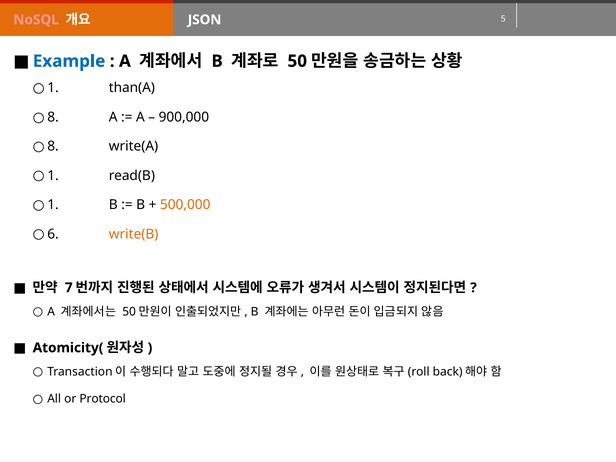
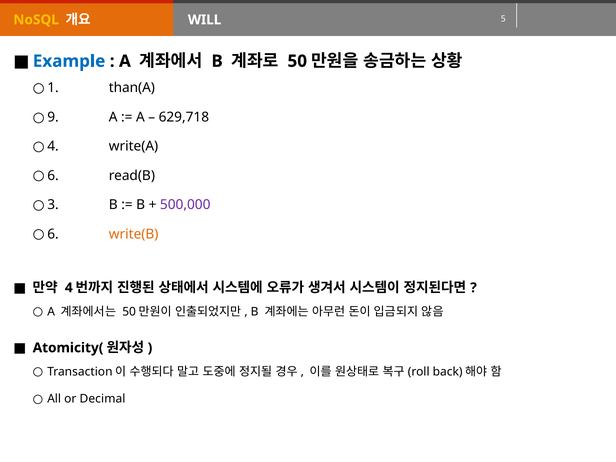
NoSQL colour: pink -> yellow (36, 20)
JSON: JSON -> WILL (205, 20)
8: 8 -> 9 (53, 117)
900,000: 900,000 -> 629,718 (184, 117)
8: 8 -> 4 (53, 146)
1: 1 -> 6 (53, 176)
1: 1 -> 3 (53, 205)
500,000 colour: orange -> purple (185, 205)
7: 7 -> 4 (69, 288)
Protocol: Protocol -> Decimal (103, 399)
